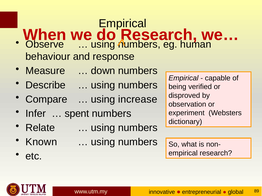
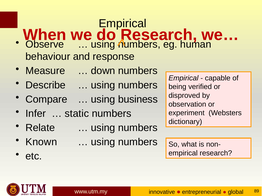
increase: increase -> business (138, 100)
spent: spent -> static (77, 114)
